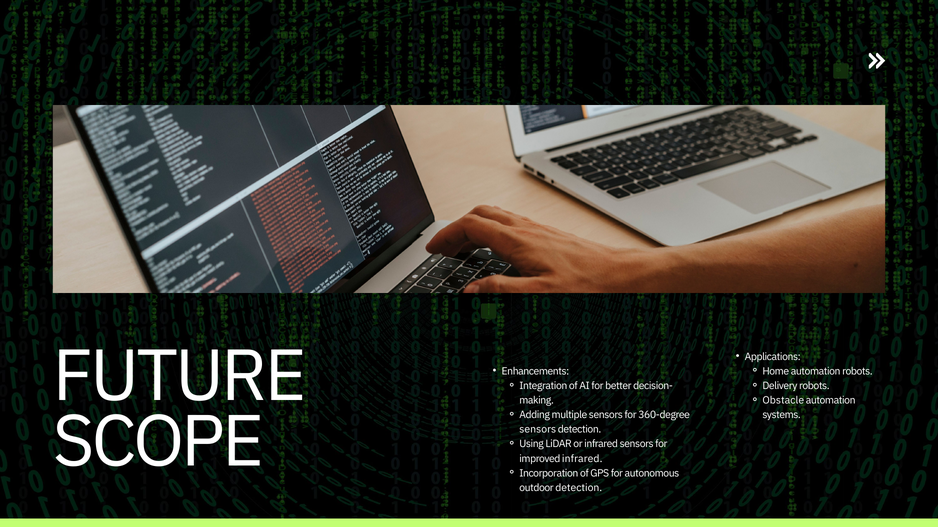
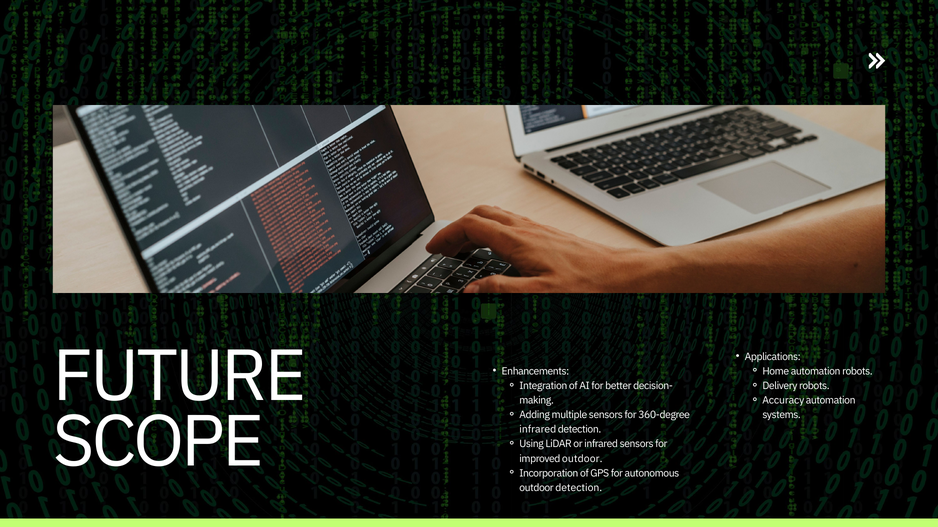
Obstacle: Obstacle -> Accuracy (783, 401)
sensors: sensors -> infrared (538, 430)
improved infrared: infrared -> outdoor (582, 459)
